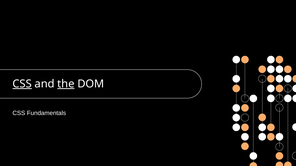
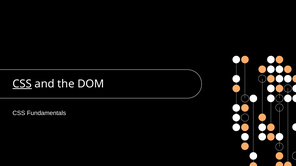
the underline: present -> none (66, 84)
